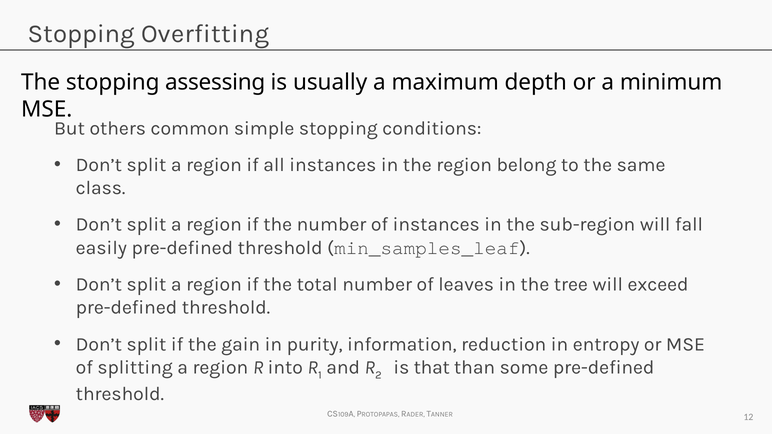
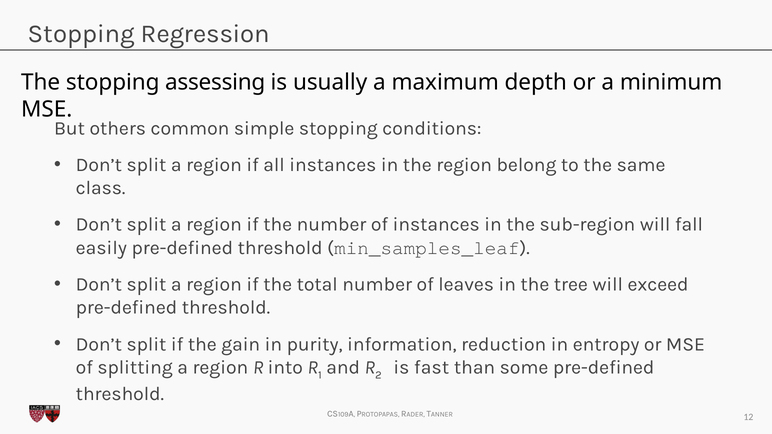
Overfitting: Overfitting -> Regression (205, 34)
that: that -> fast (432, 368)
